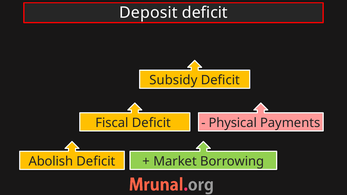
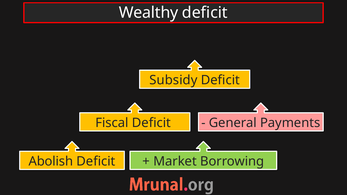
Deposit: Deposit -> Wealthy (149, 13)
Physical: Physical -> General (233, 123)
